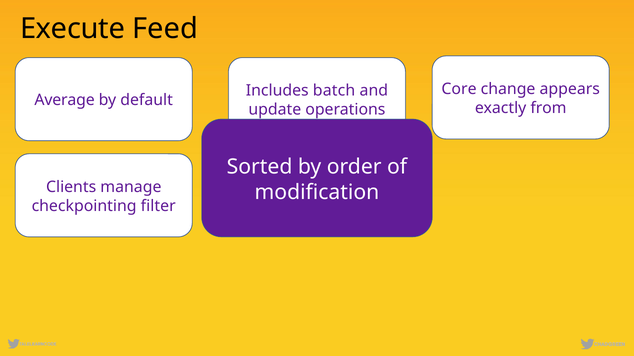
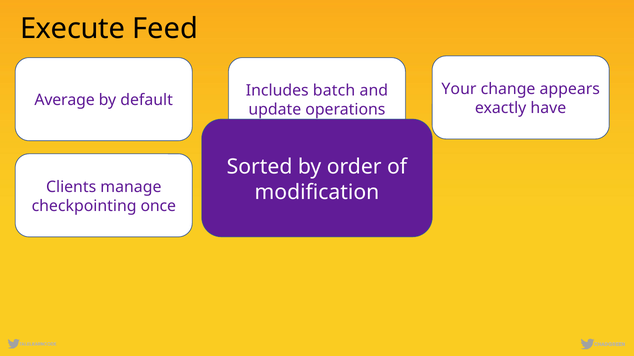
Core: Core -> Your (459, 89)
from: from -> have (548, 108)
filter: filter -> once (158, 206)
